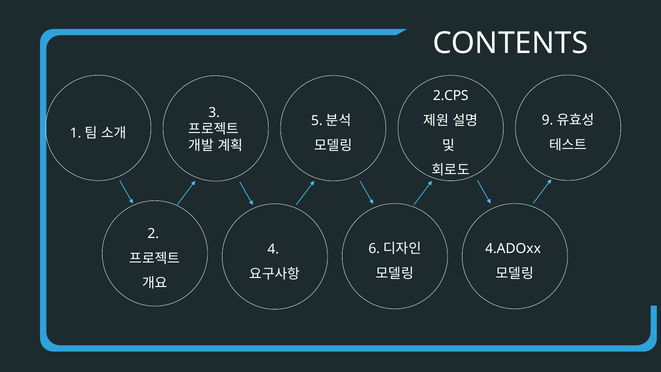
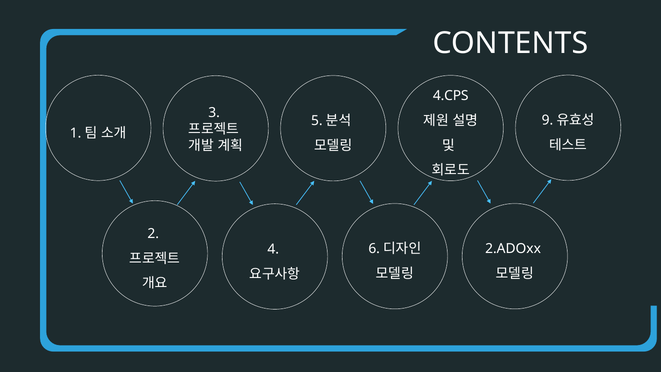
2.CPS: 2.CPS -> 4.CPS (451, 96)
4.ADOxx: 4.ADOxx -> 2.ADOxx (513, 249)
